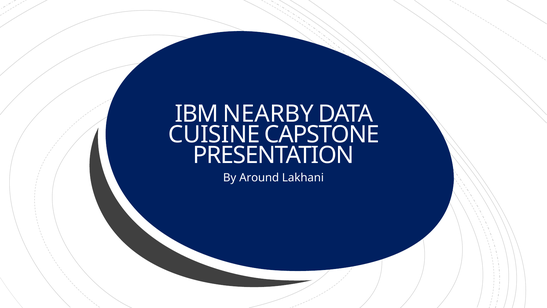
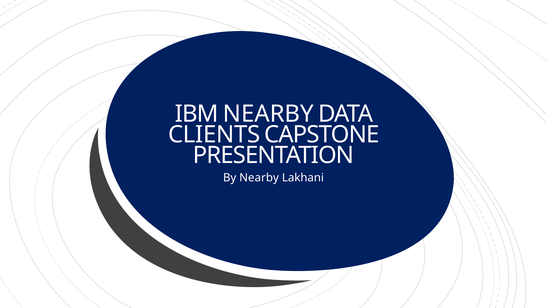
CUISINE: CUISINE -> CLIENTS (214, 134)
By Around: Around -> Nearby (259, 177)
